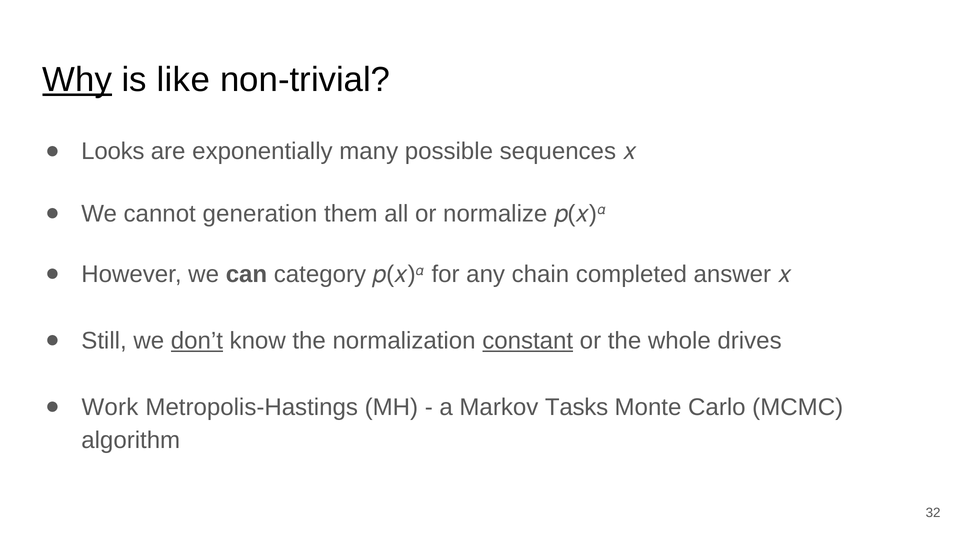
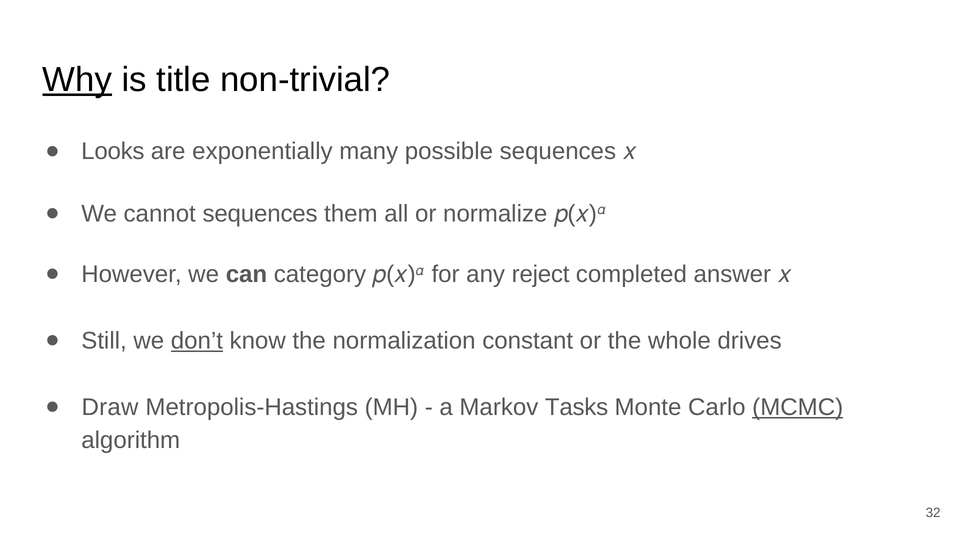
like: like -> title (183, 80)
cannot generation: generation -> sequences (260, 214)
chain: chain -> reject (541, 274)
constant underline: present -> none (528, 341)
Work: Work -> Draw (110, 407)
MCMC underline: none -> present (798, 407)
